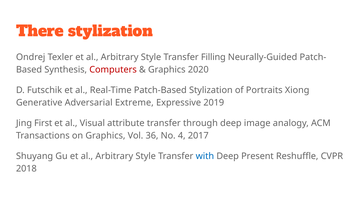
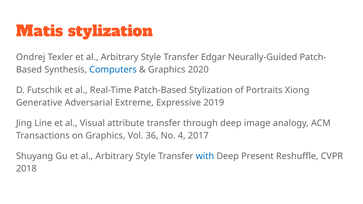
There: There -> Matis (40, 31)
Filling: Filling -> Edgar (213, 57)
Computers colour: red -> blue (113, 70)
First: First -> Line (43, 123)
